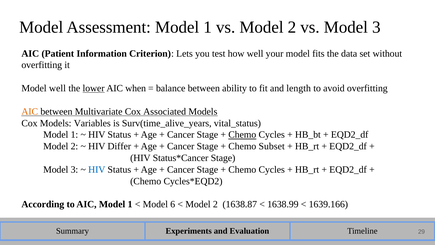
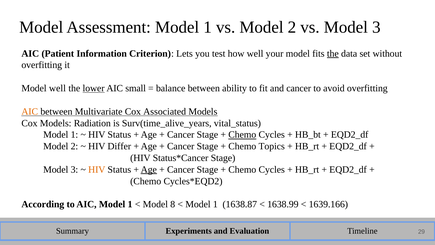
the underline: none -> present (333, 53)
when: when -> small (136, 88)
and length: length -> cancer (299, 88)
Variables: Variables -> Radiation (92, 123)
Subset: Subset -> Topics (272, 146)
HIV colour: blue -> orange (97, 169)
Age underline: none -> present (149, 169)
6: 6 -> 8 (173, 204)
2: 2 -> 1 (215, 204)
